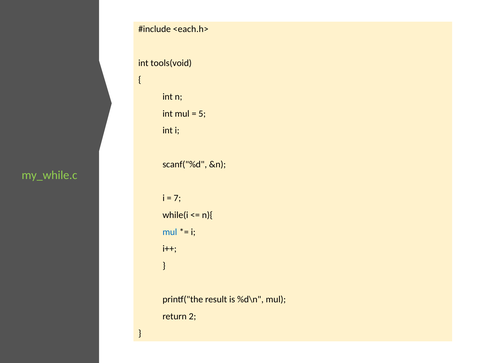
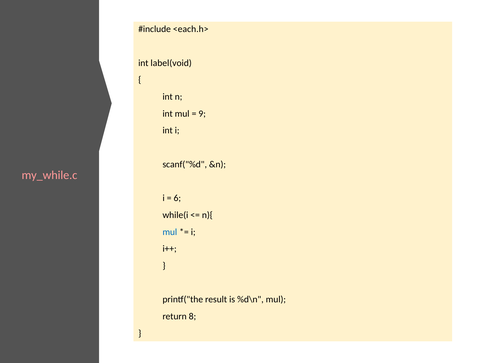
tools(void: tools(void -> label(void (171, 63)
5: 5 -> 9 (202, 114)
my_while.c colour: light green -> pink (49, 175)
7: 7 -> 6 (177, 199)
2: 2 -> 8 (192, 317)
